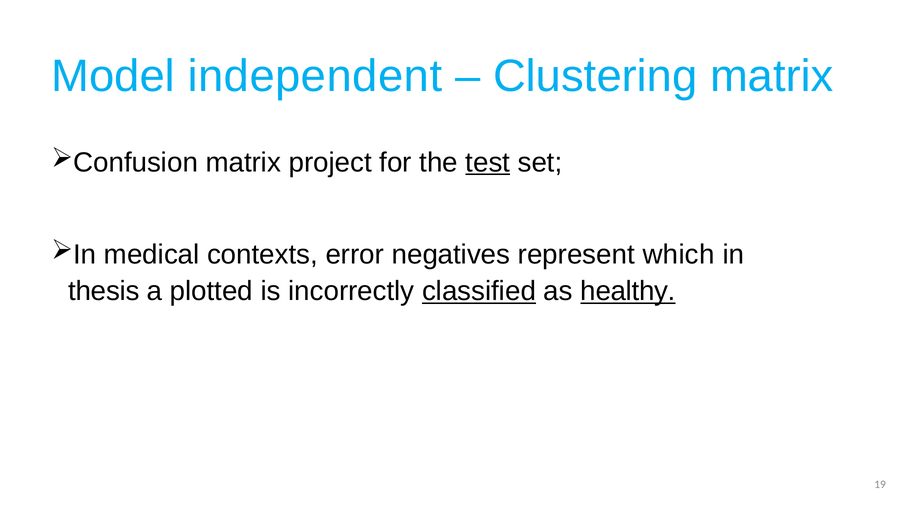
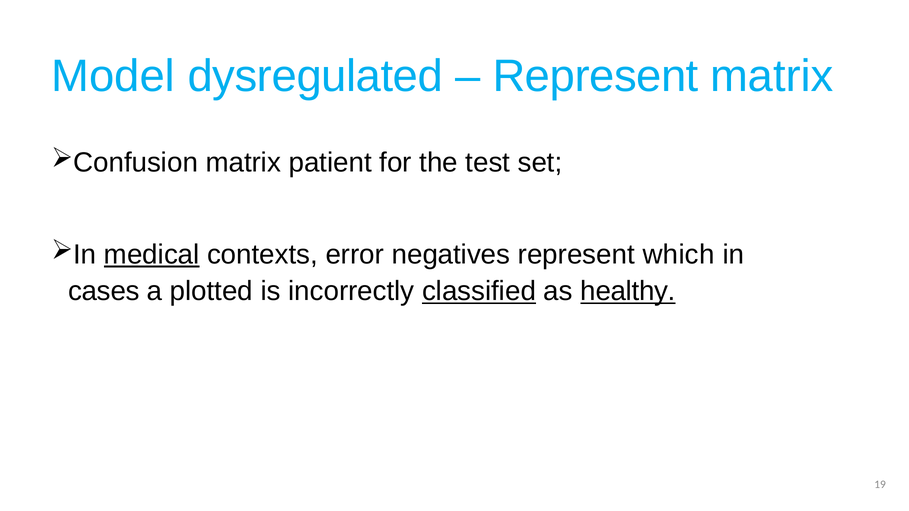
independent: independent -> dysregulated (315, 76)
Clustering: Clustering -> Represent (596, 76)
project: project -> patient (330, 163)
test underline: present -> none (488, 163)
medical underline: none -> present (152, 255)
thesis: thesis -> cases (104, 291)
